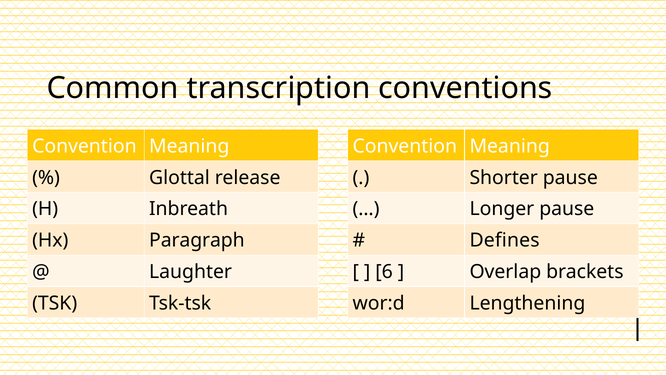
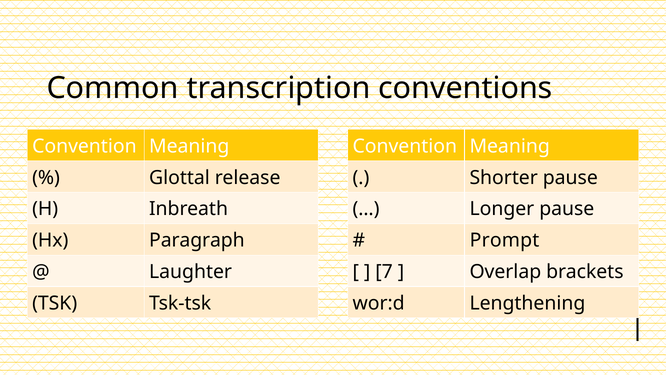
Defines: Defines -> Prompt (505, 240)
6: 6 -> 7 (384, 272)
